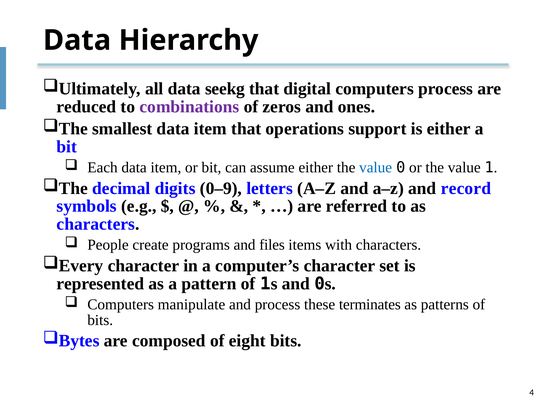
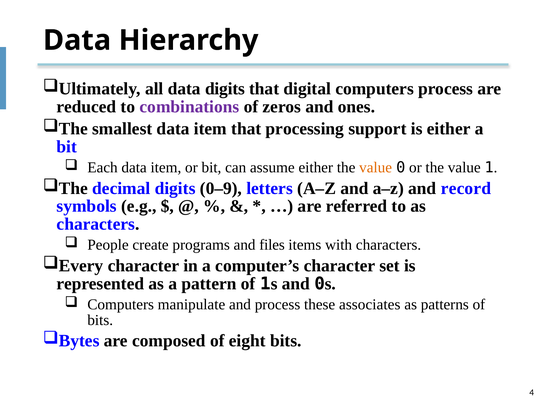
data seekg: seekg -> digits (225, 89)
operations: operations -> processing (305, 129)
value colour: blue -> orange (376, 167)
terminates: terminates -> associates (370, 304)
